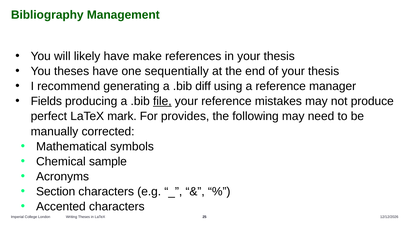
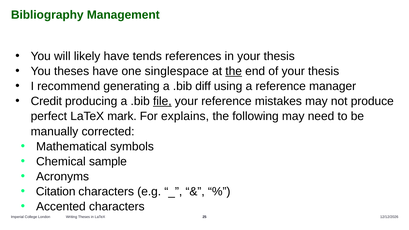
make: make -> tends (147, 56)
sequentially: sequentially -> singlespace (177, 71)
the underline: none -> present (234, 71)
Fields: Fields -> Credit (46, 101)
provides: provides -> explains (185, 116)
Section: Section -> Citation (56, 192)
